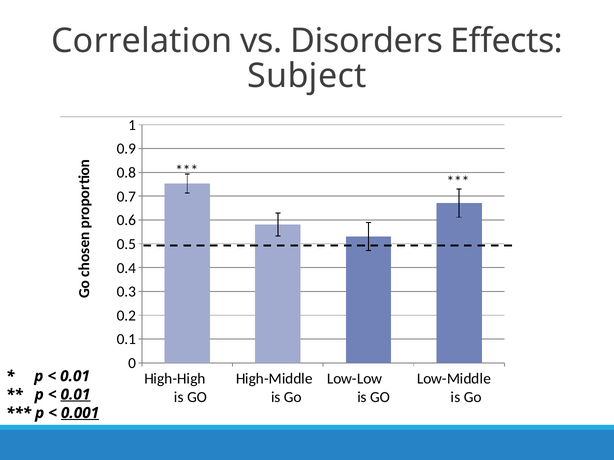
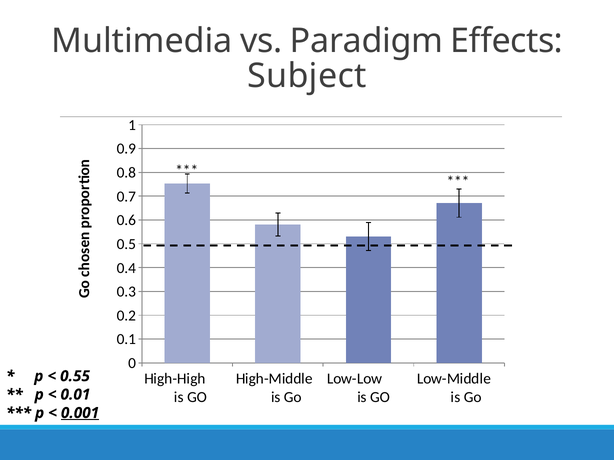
Correlation: Correlation -> Multimedia (142, 41)
Disorders: Disorders -> Paradigm (367, 41)
0.01: 0.01 -> 0.55 (75, 377)
0.01 underline: present -> none (75, 395)
